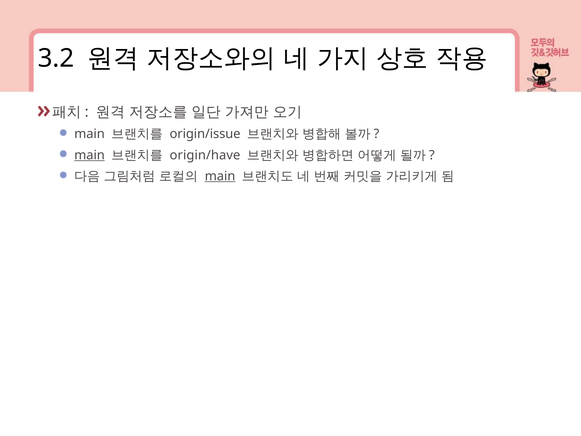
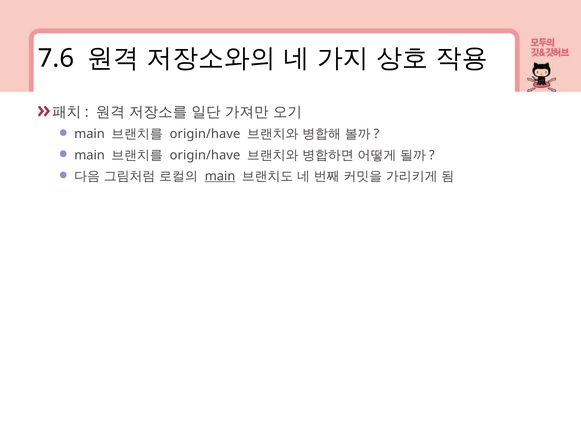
3.2: 3.2 -> 7.6 (56, 58)
origin/issue: origin/issue -> origin/have (205, 134)
main underline: present -> none (90, 155)
